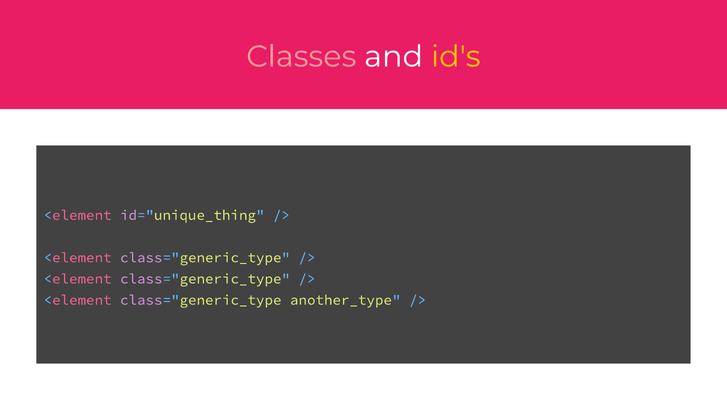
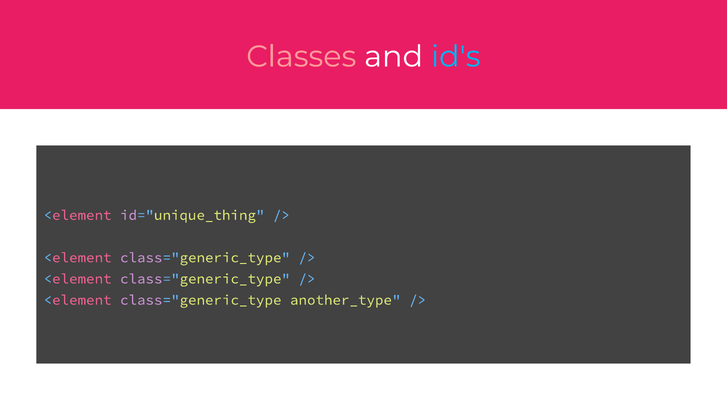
id's colour: yellow -> light blue (456, 57)
